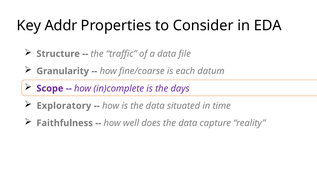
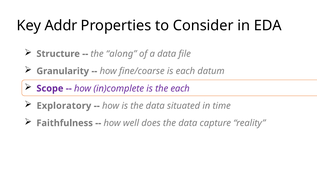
traffic: traffic -> along (121, 54)
the days: days -> each (180, 88)
